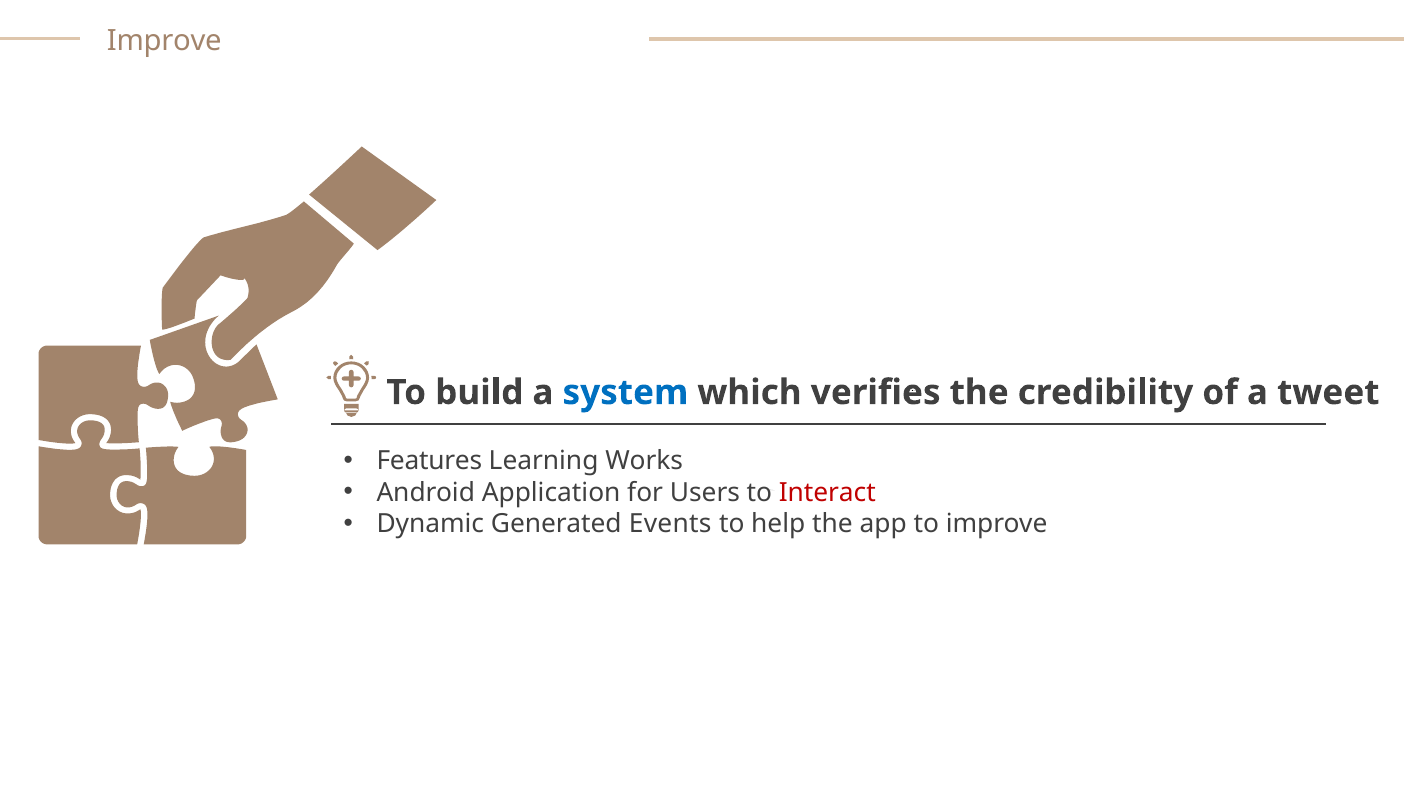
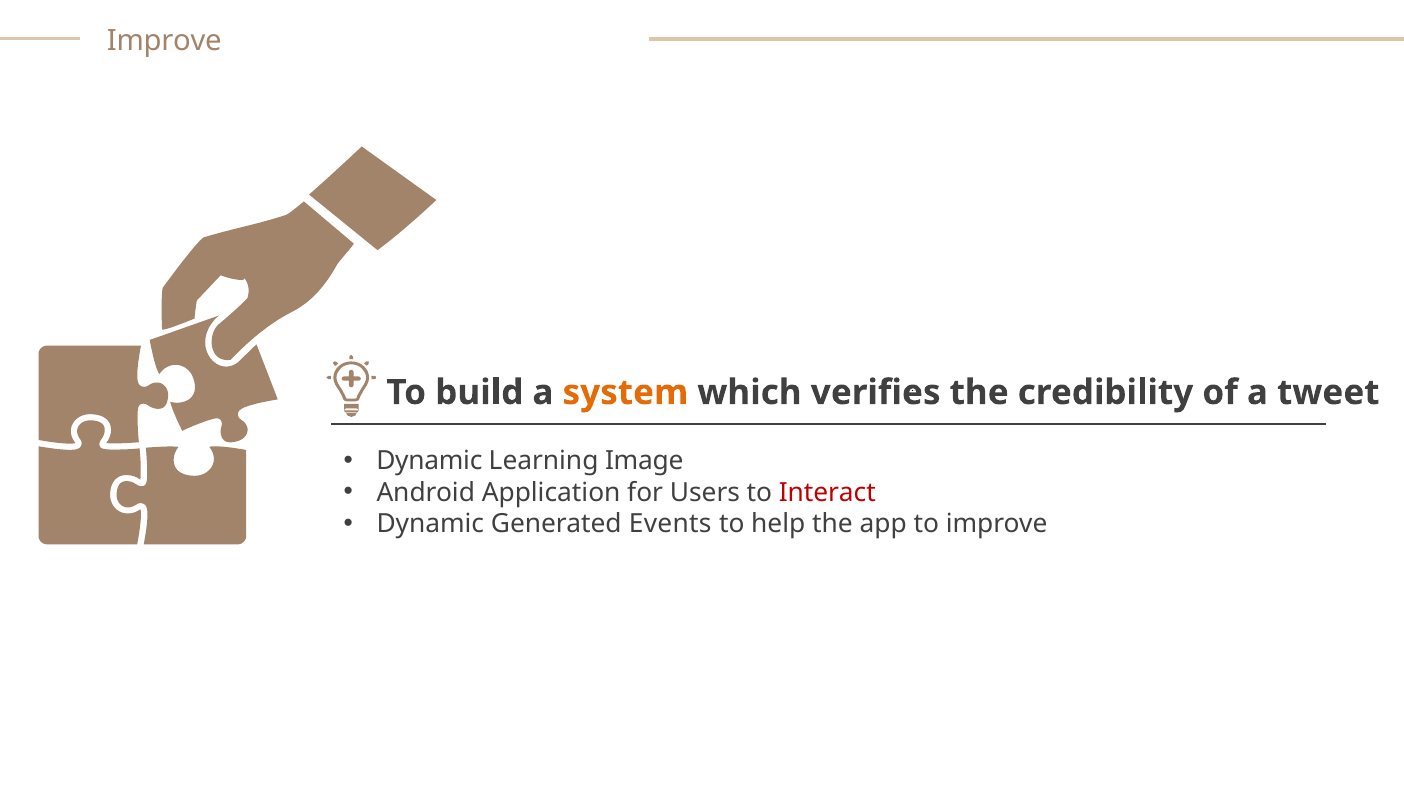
system colour: blue -> orange (625, 392)
Features: Features -> Dynamic (429, 461)
Works: Works -> Image (644, 461)
